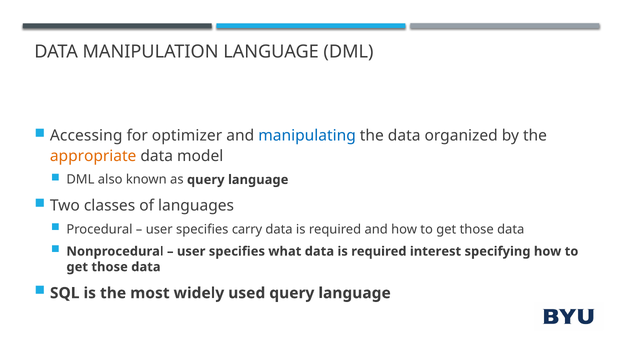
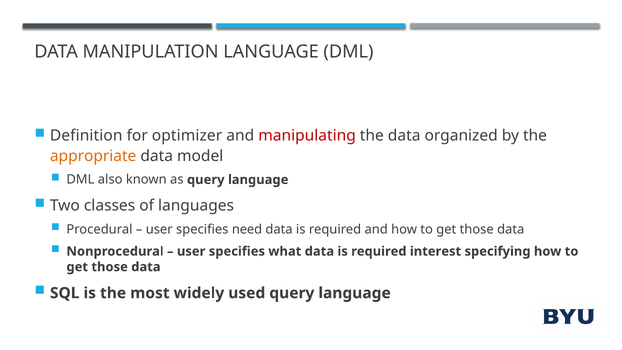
Accessing: Accessing -> Definition (86, 136)
manipulating colour: blue -> red (307, 136)
carry: carry -> need (247, 229)
